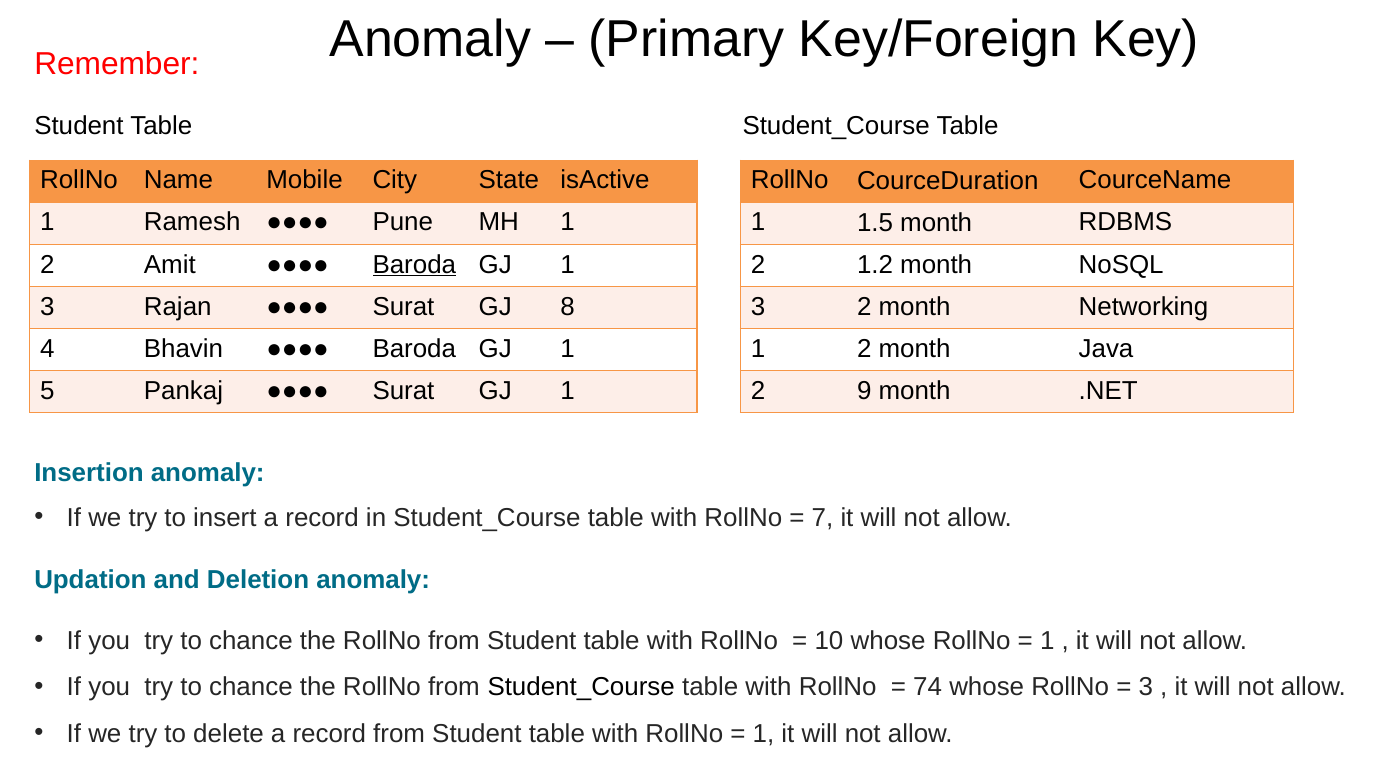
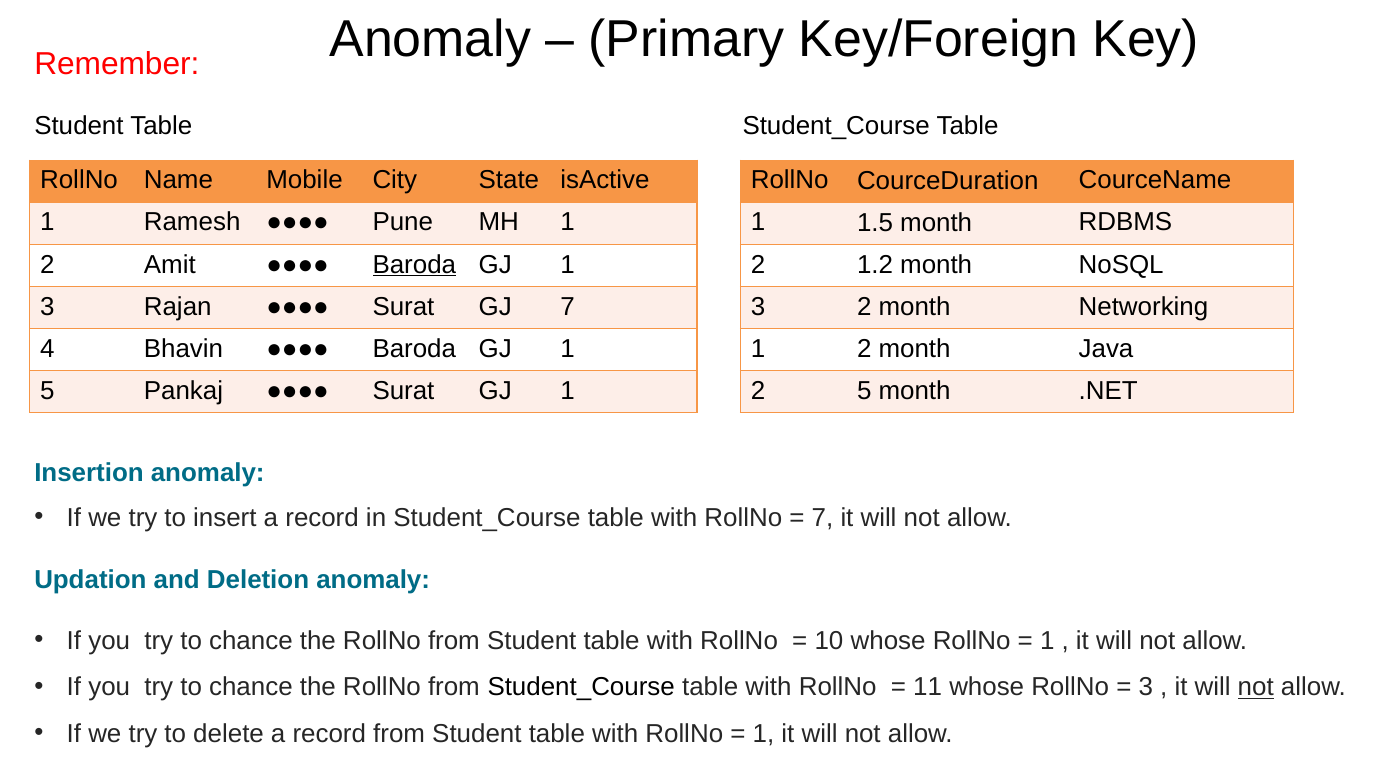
GJ 8: 8 -> 7 (568, 306)
2 9: 9 -> 5 (864, 391)
74: 74 -> 11 (928, 687)
not underline: none -> present (1256, 687)
